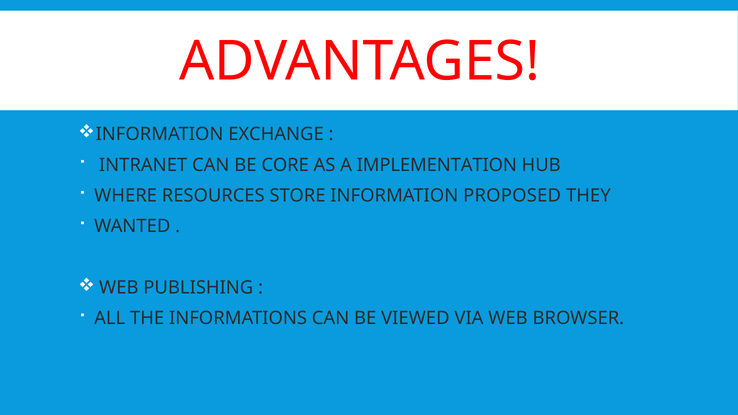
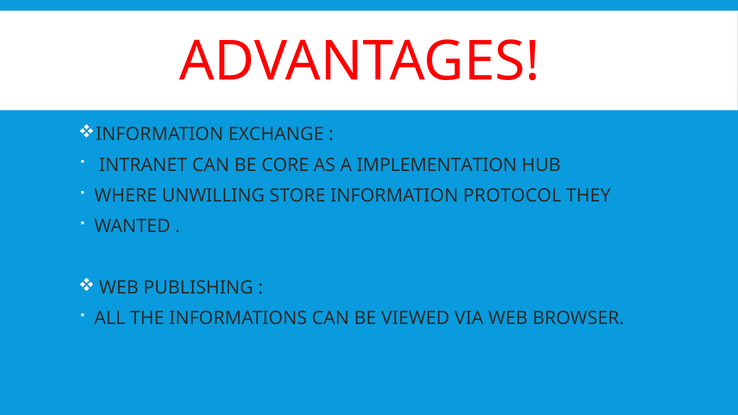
RESOURCES: RESOURCES -> UNWILLING (213, 196)
PROPOSED: PROPOSED -> PROTOCOL (512, 196)
